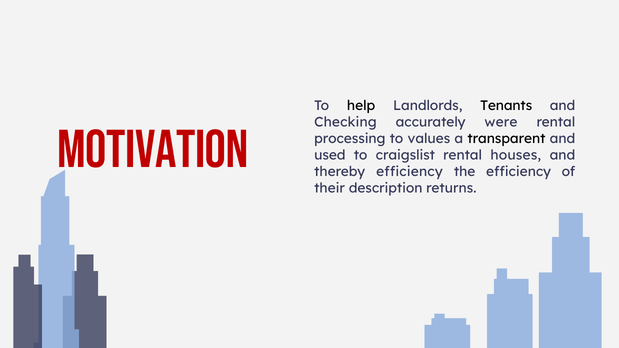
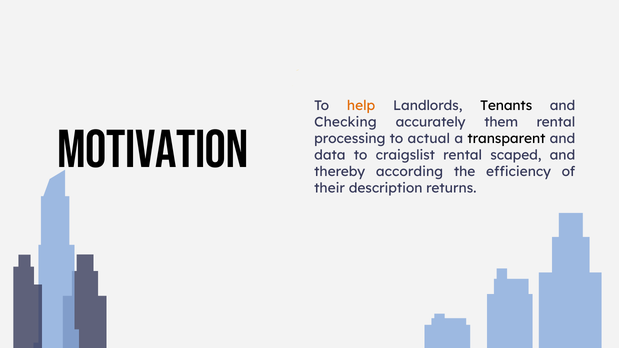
help colour: black -> orange (361, 106)
were: were -> them (501, 122)
Motivation colour: red -> black (153, 150)
values: values -> actual (429, 139)
used: used -> data (330, 155)
houses: houses -> scaped (516, 155)
thereby efficiency: efficiency -> according (410, 172)
